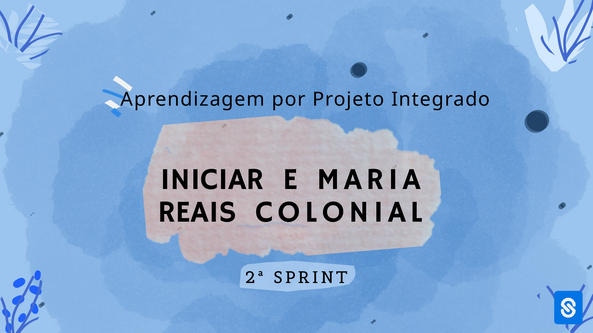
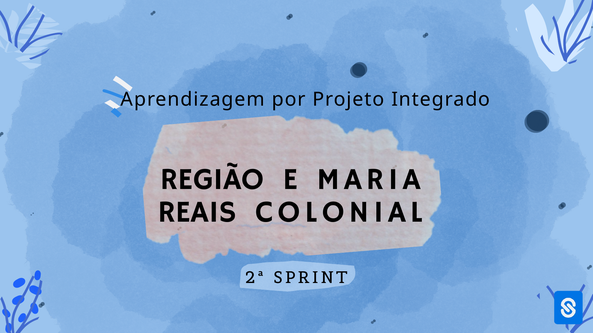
INICIAR: INICIAR -> REGIÃO (212, 179)
